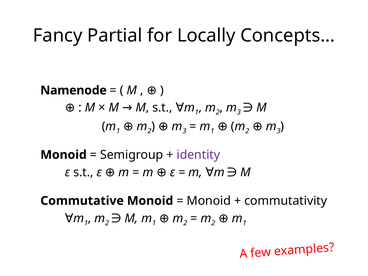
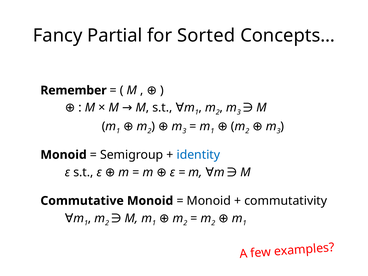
Locally: Locally -> Sorted (206, 36)
Namenode: Namenode -> Remember (74, 90)
identity colour: purple -> blue (198, 155)
